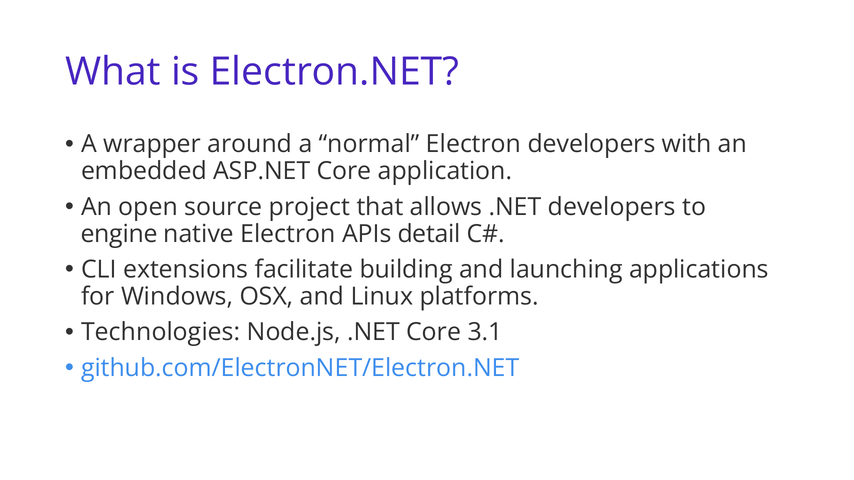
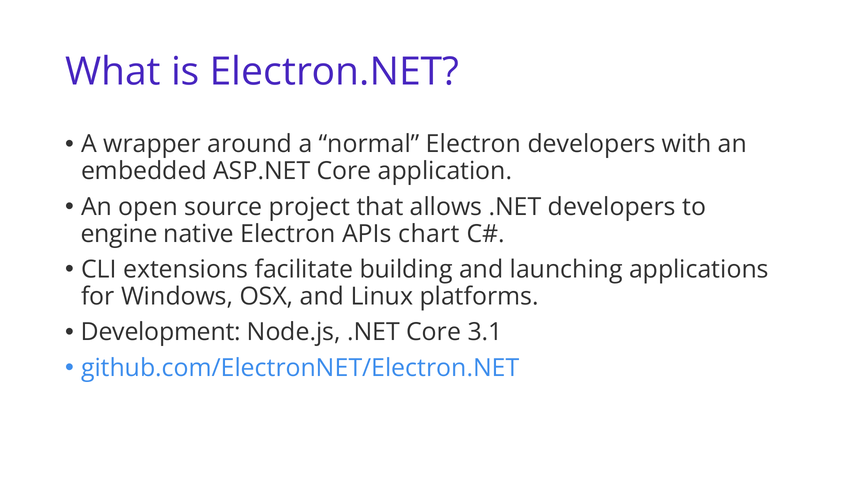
detail: detail -> chart (429, 234)
Technologies: Technologies -> Development (161, 333)
